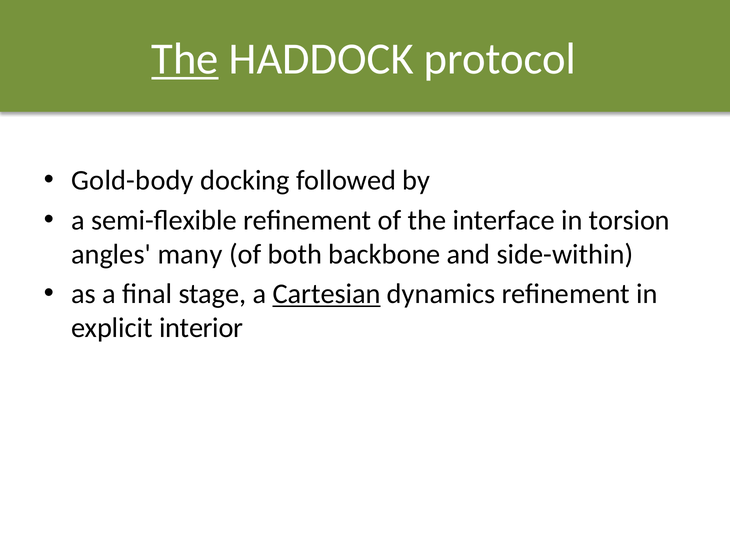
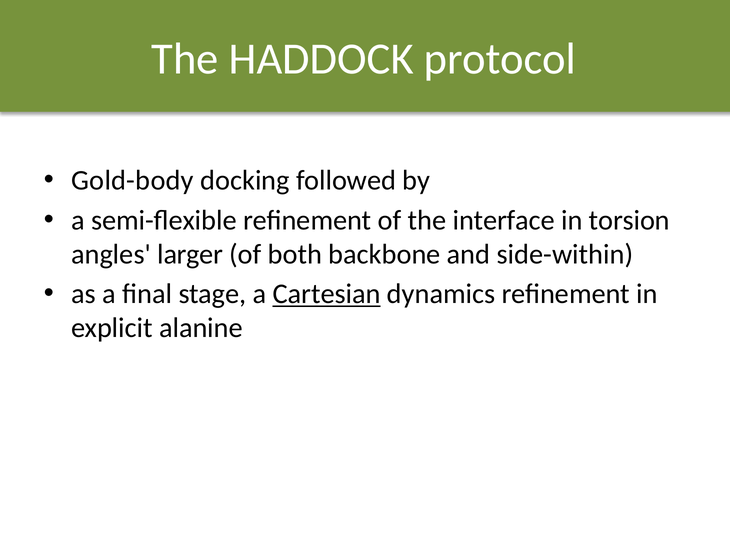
The underline: present -> none (185, 59)
many: many -> larger (190, 254)
interior: interior -> alanine (201, 328)
